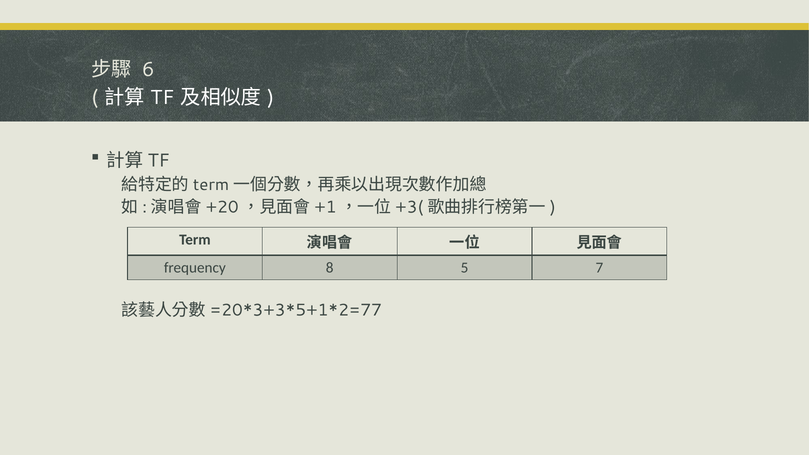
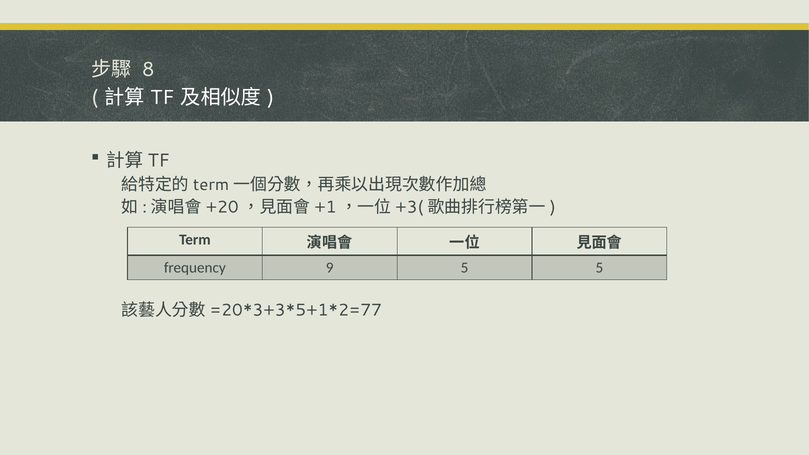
6: 6 -> 8 (148, 69)
8: 8 -> 9 (330, 268)
5 7: 7 -> 5 (599, 268)
